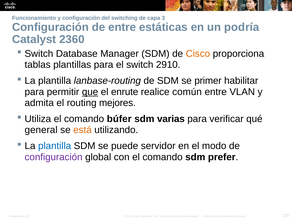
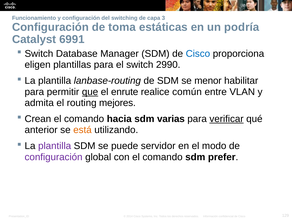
de entre: entre -> toma (122, 27)
2360: 2360 -> 6991 (72, 39)
Cisco colour: orange -> blue (198, 54)
tablas: tablas -> eligen (38, 65)
2910: 2910 -> 2990 (168, 65)
primer: primer -> menor (208, 81)
Utiliza: Utiliza -> Crean (38, 119)
búfer: búfer -> hacia (119, 119)
verificar underline: none -> present (227, 119)
general: general -> anterior (41, 130)
plantilla colour: blue -> purple (55, 146)
